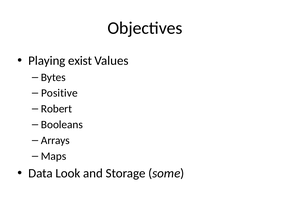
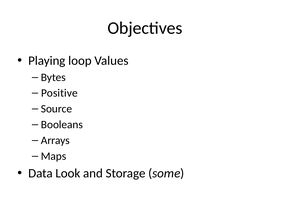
exist: exist -> loop (80, 61)
Robert: Robert -> Source (57, 109)
